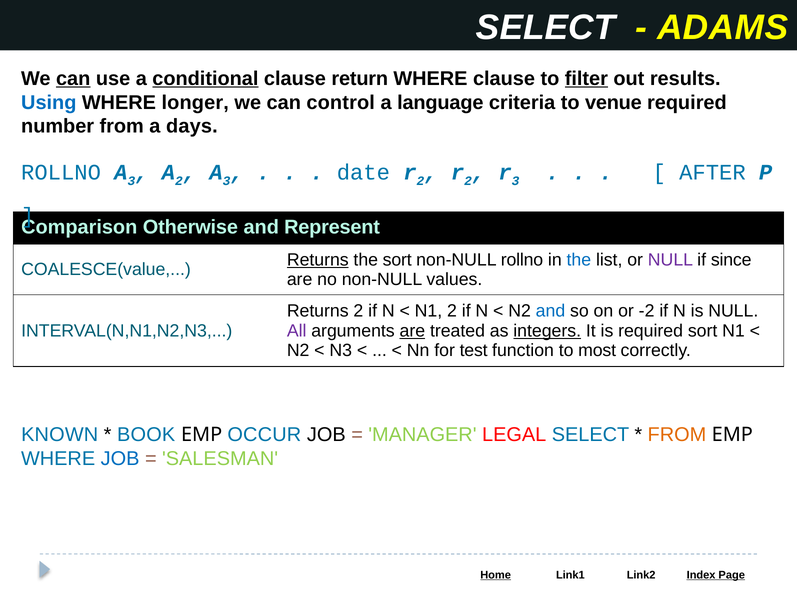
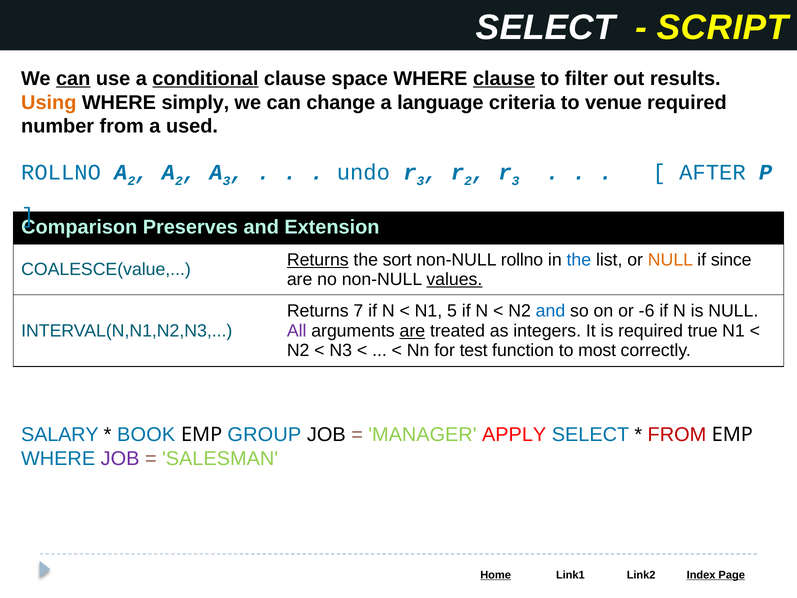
ADAMS: ADAMS -> SCRIPT (723, 28)
return: return -> space (360, 79)
clause underline: none -> present (504, 79)
filter underline: present -> none (586, 79)
Using colour: blue -> orange (49, 102)
longer: longer -> simply (195, 102)
control: control -> change (341, 102)
days: days -> used (192, 126)
3: 3 -> 2 (131, 181)
date: date -> undo (363, 172)
2: 2 -> 3 (420, 181)
Otherwise: Otherwise -> Preserves (190, 227)
Represent: Represent -> Extension (332, 227)
NULL colour: purple -> orange (670, 260)
values underline: none -> present (454, 279)
Returns 2: 2 -> 7 (358, 311)
N1 2: 2 -> 5 (452, 311)
-2: -2 -> -6 (647, 311)
integers underline: present -> none (547, 331)
required sort: sort -> true (703, 331)
KNOWN: KNOWN -> SALARY (60, 434)
OCCUR: OCCUR -> GROUP (264, 434)
LEGAL: LEGAL -> APPLY (514, 434)
FROM colour: orange -> red (677, 434)
JOB colour: blue -> purple (120, 458)
